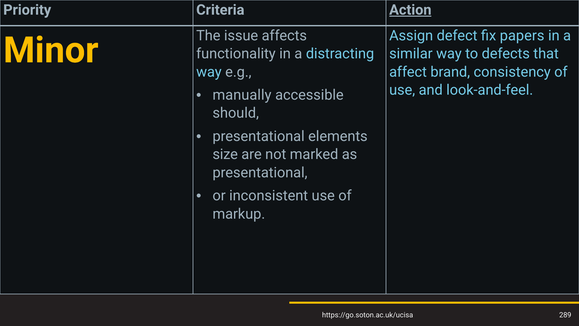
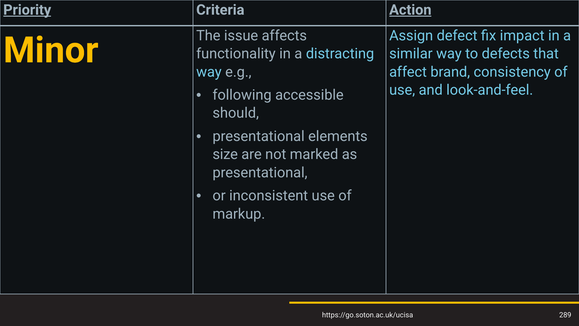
Priority underline: none -> present (27, 10)
papers: papers -> impact (522, 36)
manually: manually -> following (242, 95)
